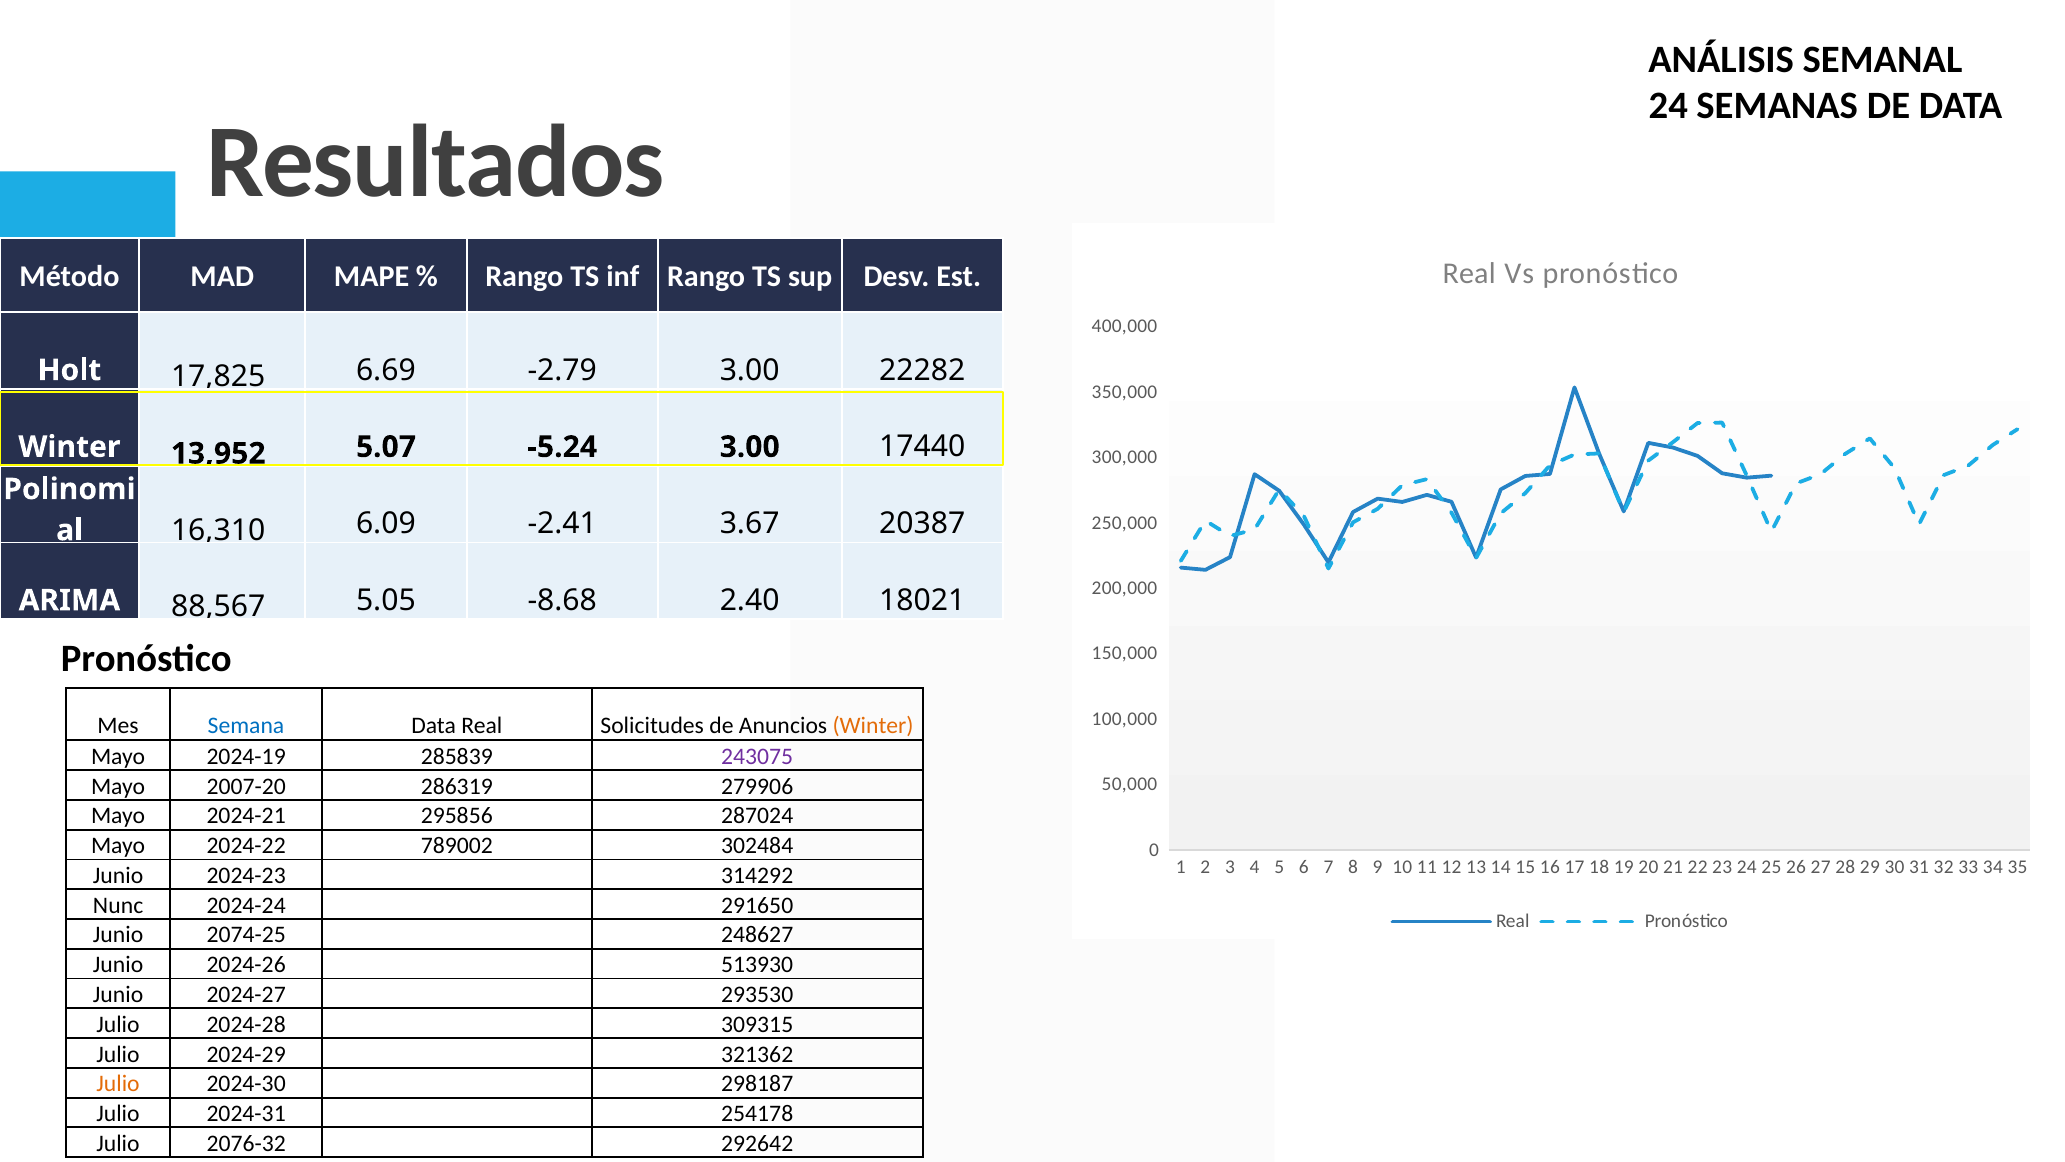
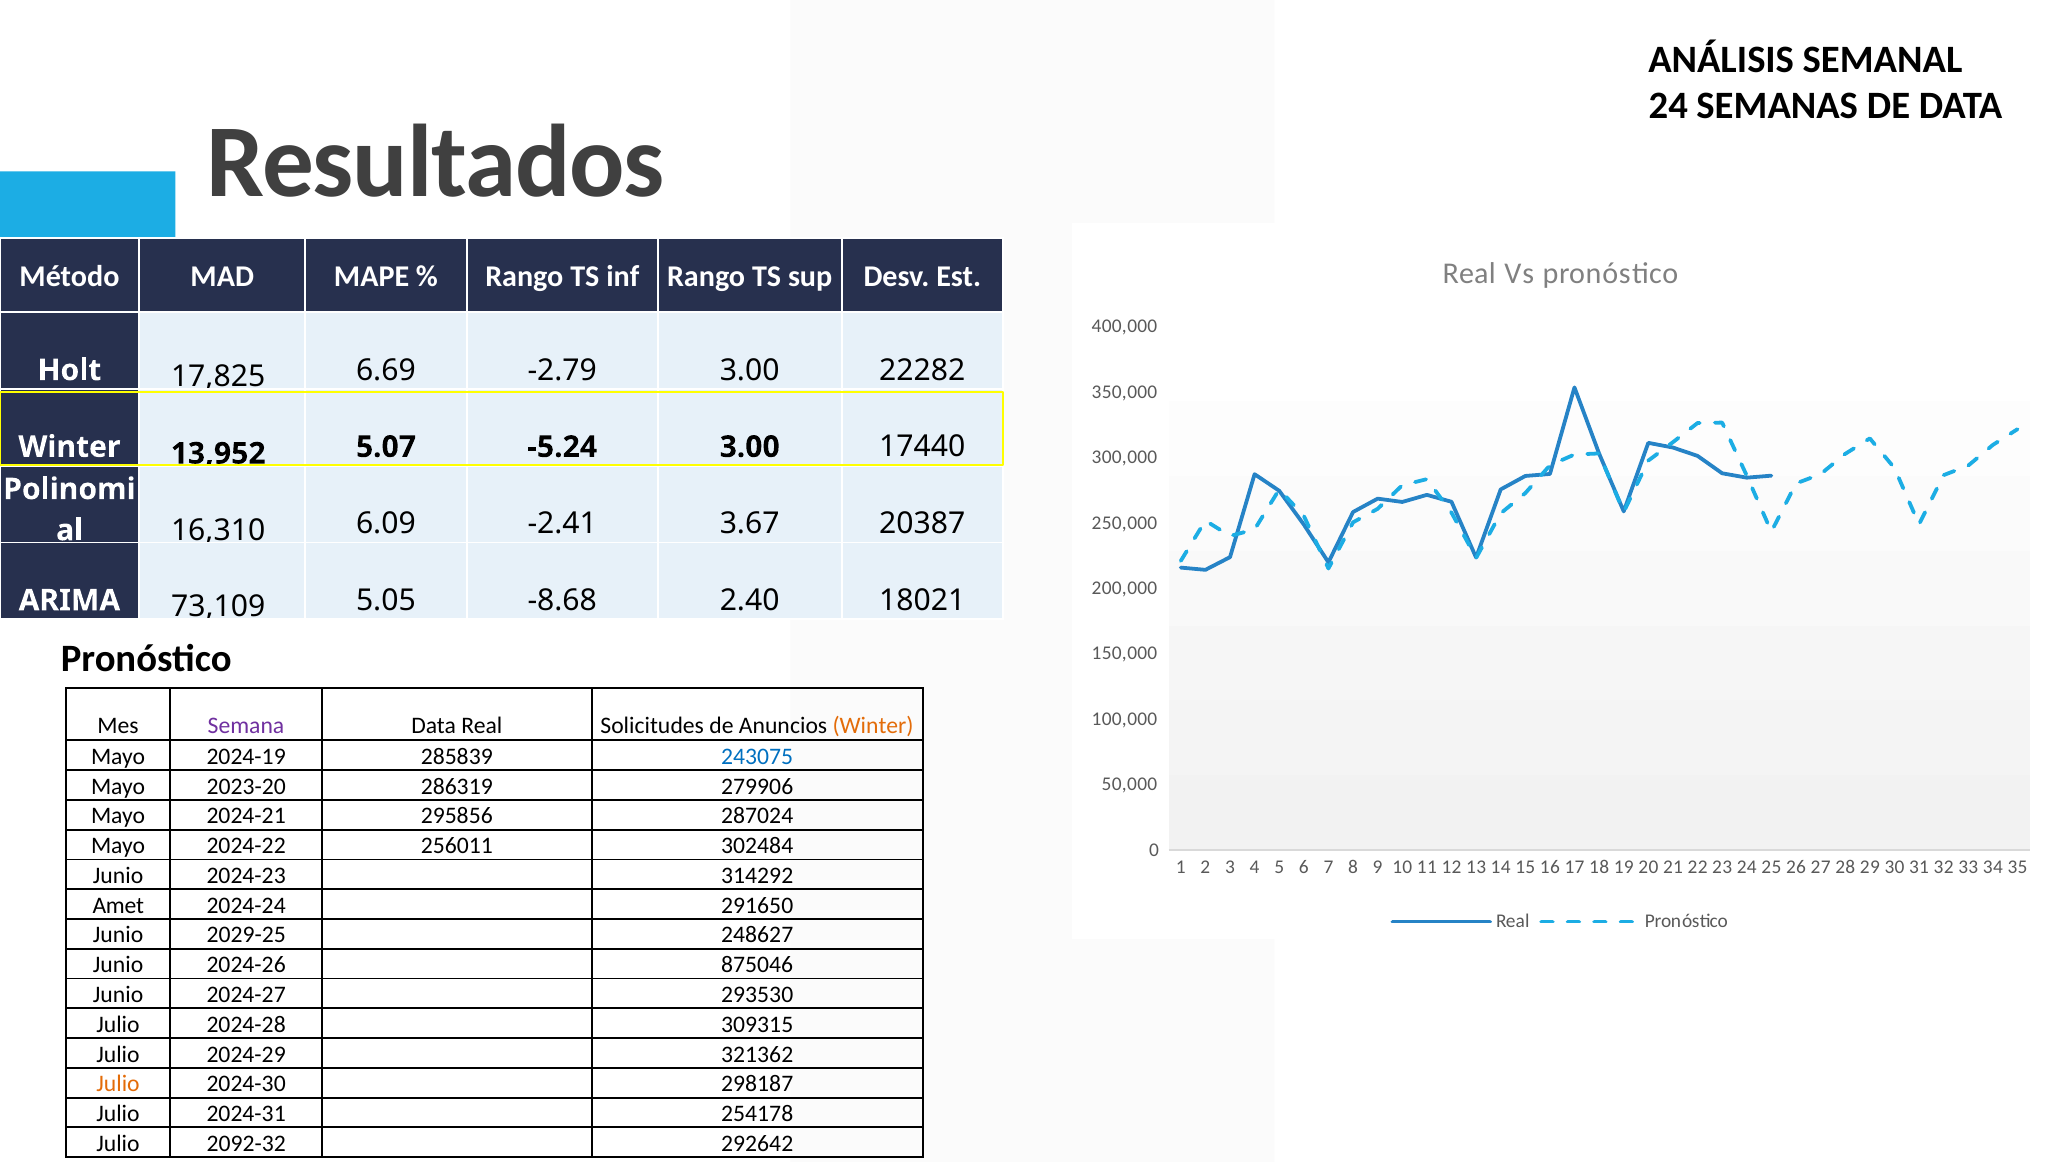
88,567: 88,567 -> 73,109 (218, 607)
Semana colour: blue -> purple (246, 726)
243075 colour: purple -> blue (757, 756)
2007-20: 2007-20 -> 2023-20 (246, 786)
789002: 789002 -> 256011 (457, 846)
Nunc: Nunc -> Amet (118, 905)
2074-25: 2074-25 -> 2029-25 (246, 935)
513930: 513930 -> 875046 (757, 965)
2076-32: 2076-32 -> 2092-32 (246, 1143)
